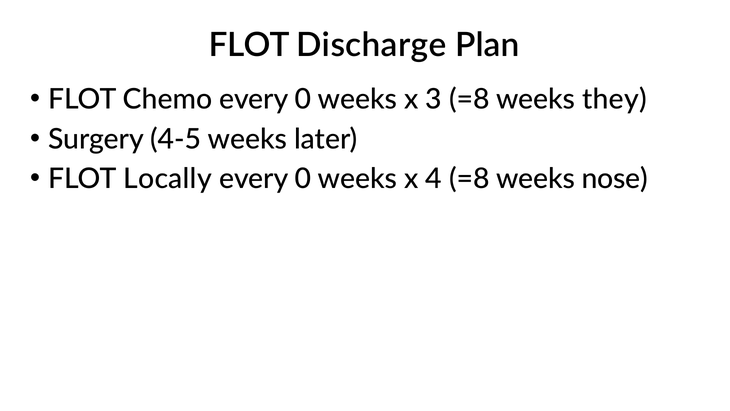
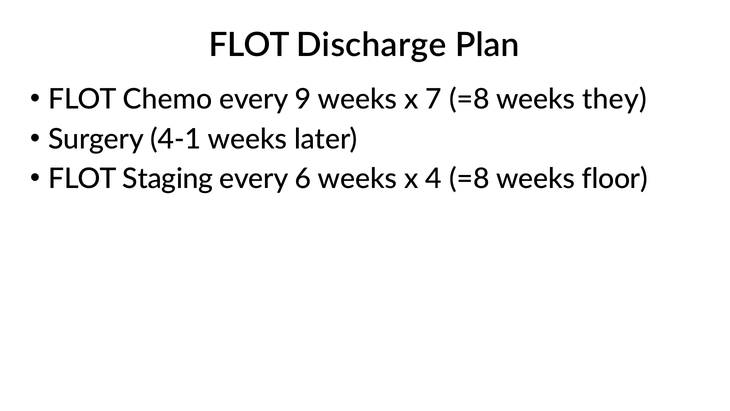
Chemo every 0: 0 -> 9 (303, 99)
3: 3 -> 7 (434, 99)
4-5: 4-5 -> 4-1 (176, 139)
Locally: Locally -> Staging (168, 179)
0: 0 -> 6 (303, 179)
nose: nose -> floor (615, 179)
